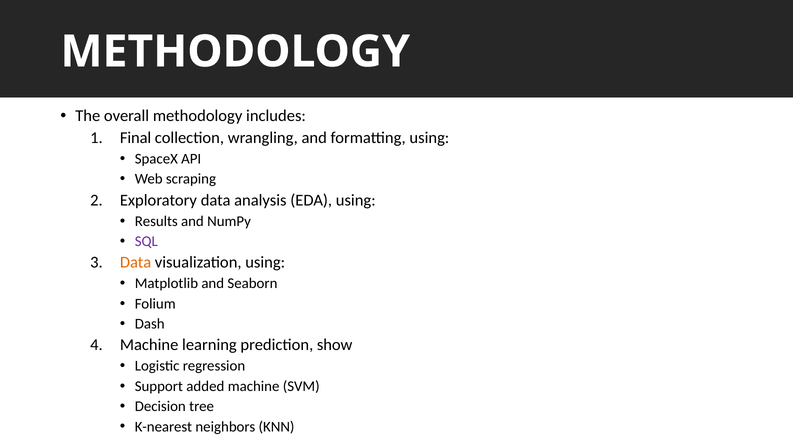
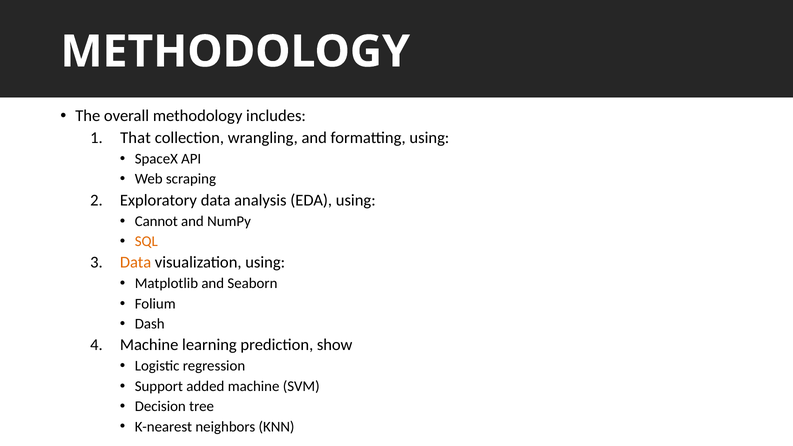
Final: Final -> That (135, 138)
Results: Results -> Cannot (156, 221)
SQL colour: purple -> orange (146, 241)
